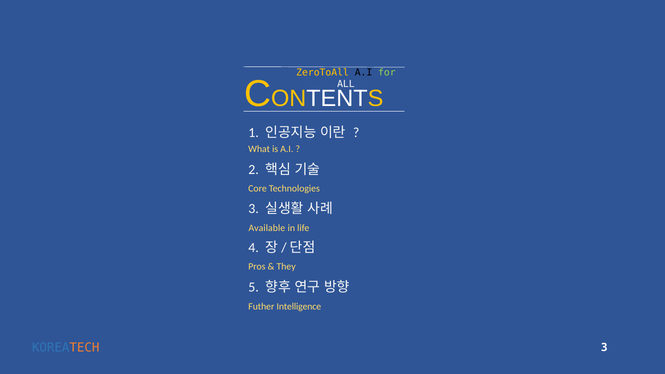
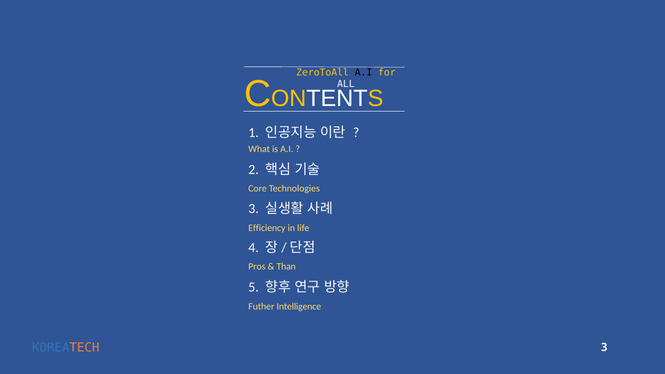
for colour: light green -> yellow (387, 72)
Available: Available -> Efficiency (267, 228)
They: They -> Than (286, 267)
